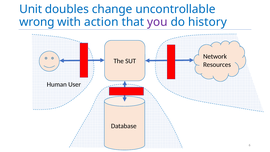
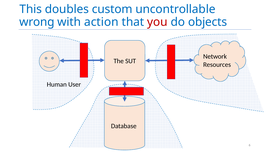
Unit: Unit -> This (31, 9)
change: change -> custom (112, 9)
you colour: purple -> red (157, 22)
history: history -> objects (208, 22)
